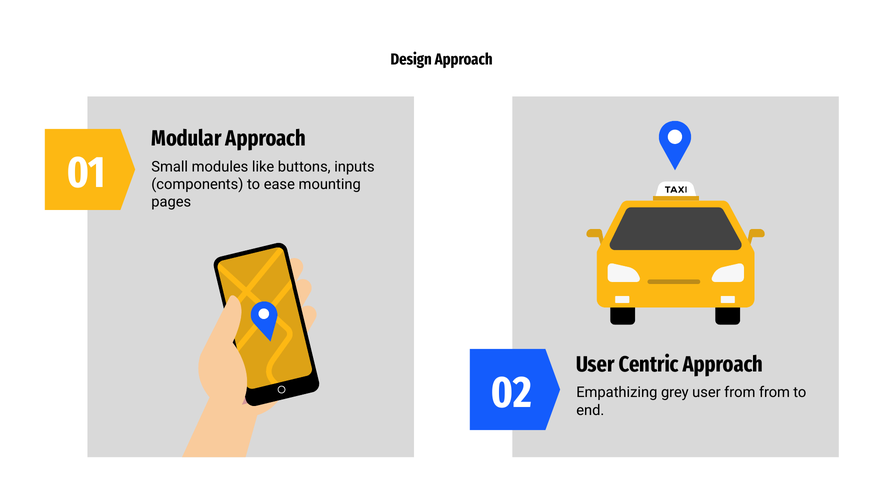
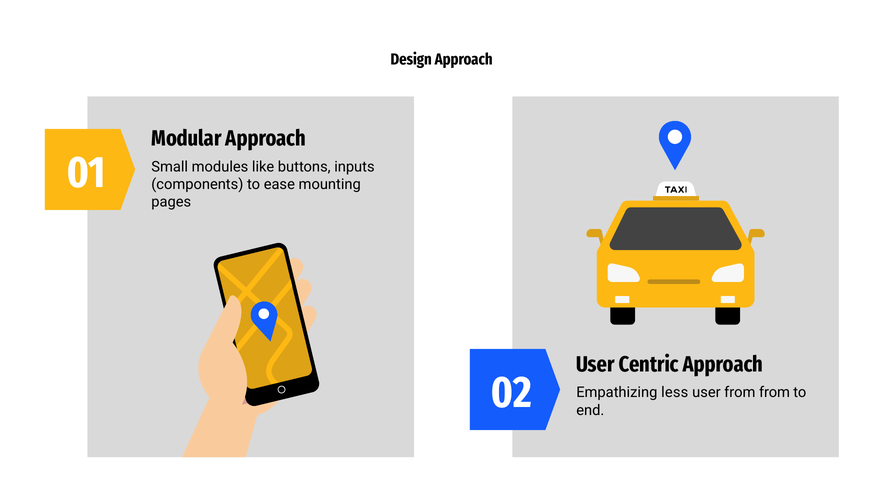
grey: grey -> less (675, 392)
